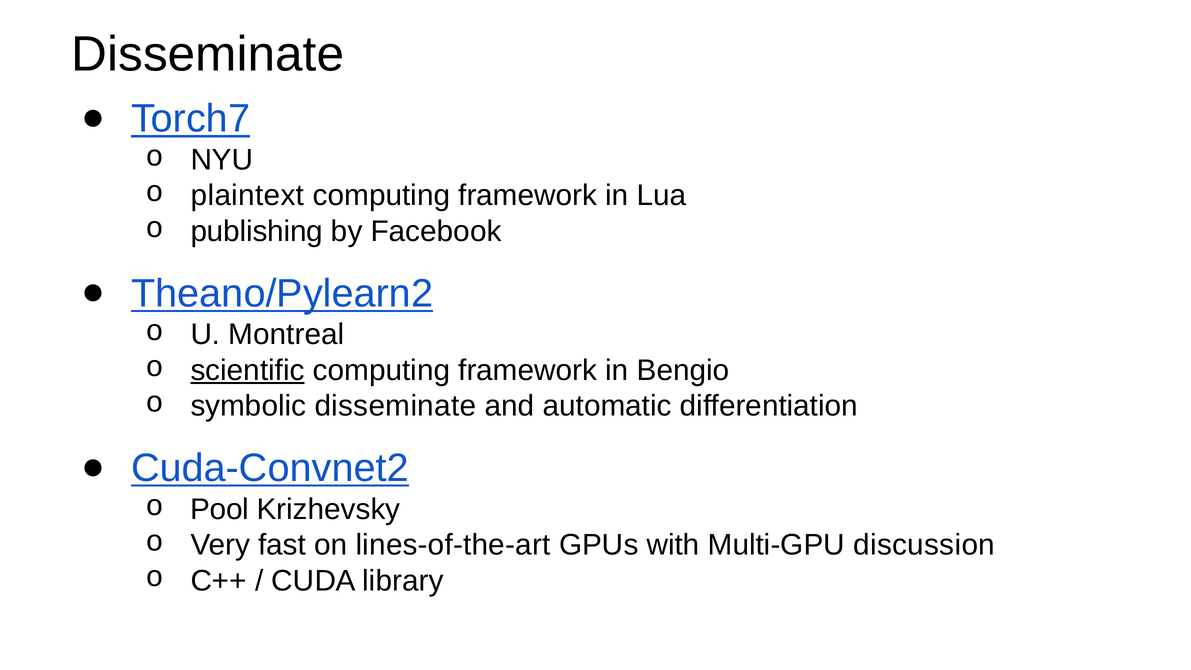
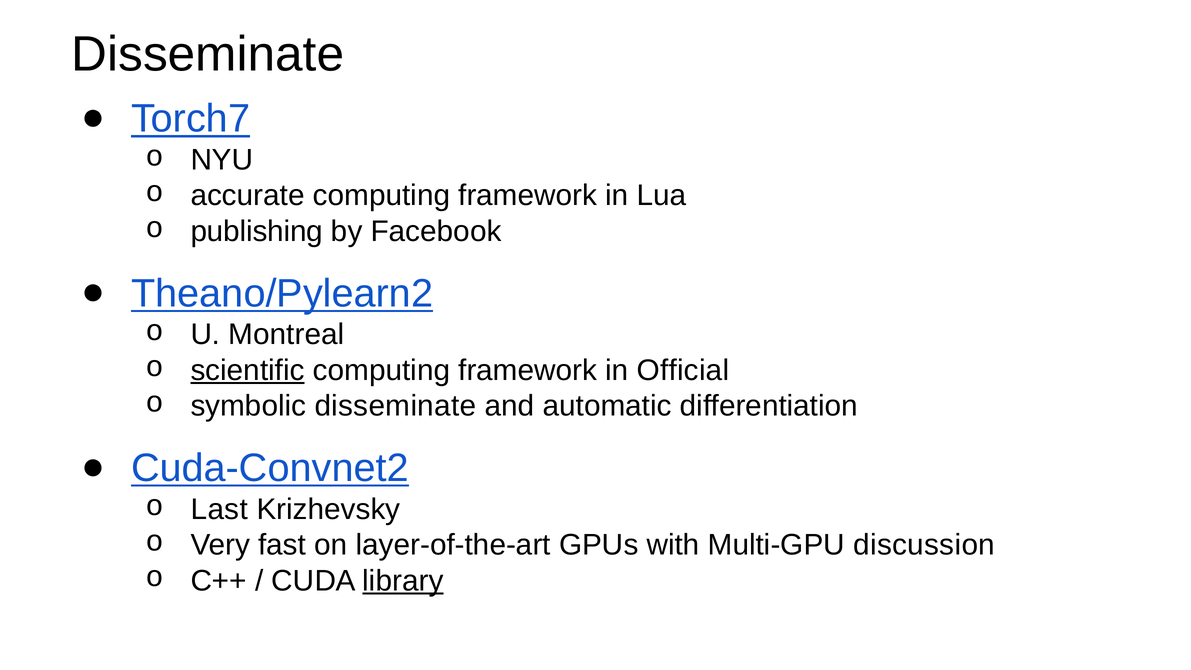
plaintext: plaintext -> accurate (248, 196)
Bengio: Bengio -> Official (683, 370)
Pool: Pool -> Last (219, 509)
lines-of-the-art: lines-of-the-art -> layer-of-the-art (453, 545)
library underline: none -> present (403, 581)
